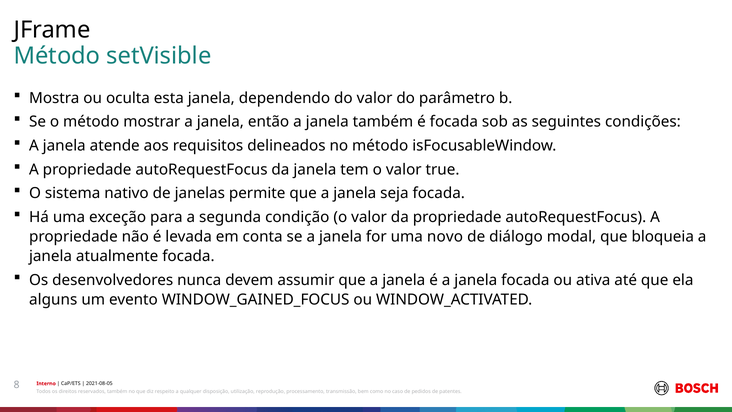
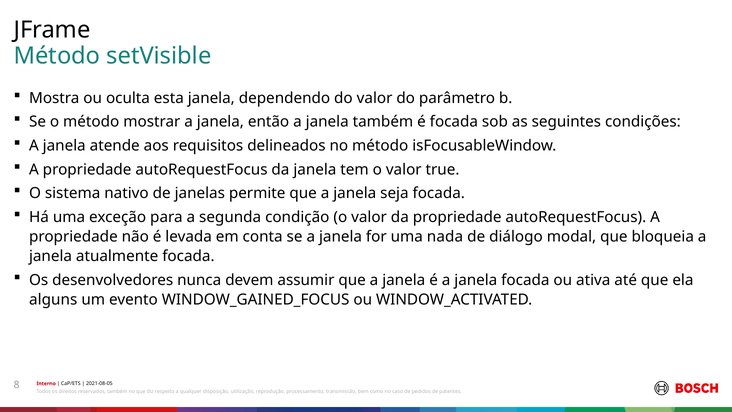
novo: novo -> nada (445, 237)
